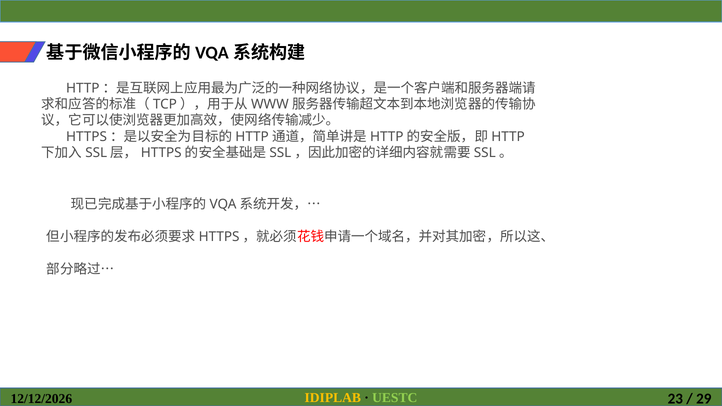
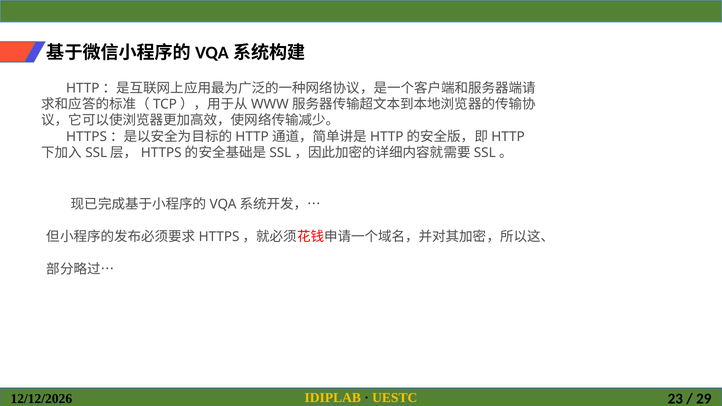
UESTC colour: light green -> yellow (395, 398)
